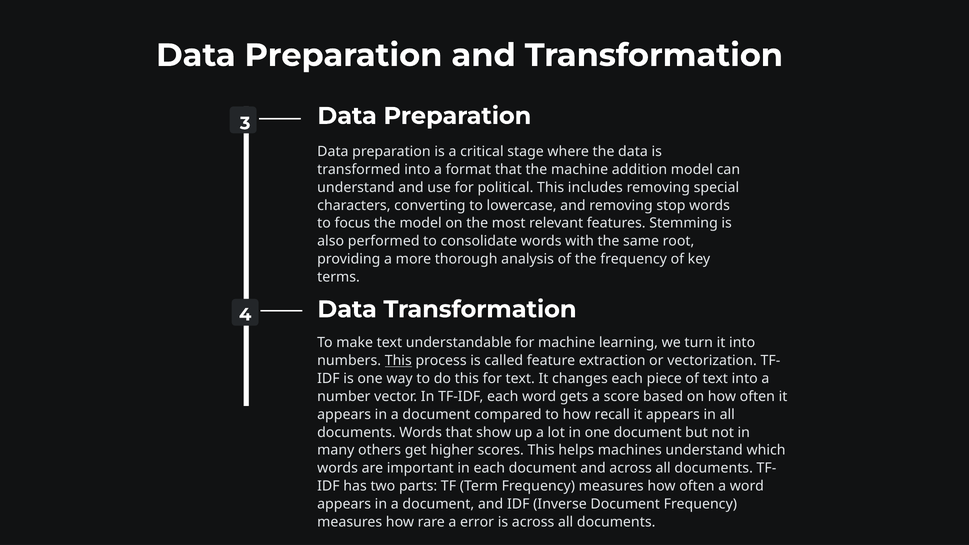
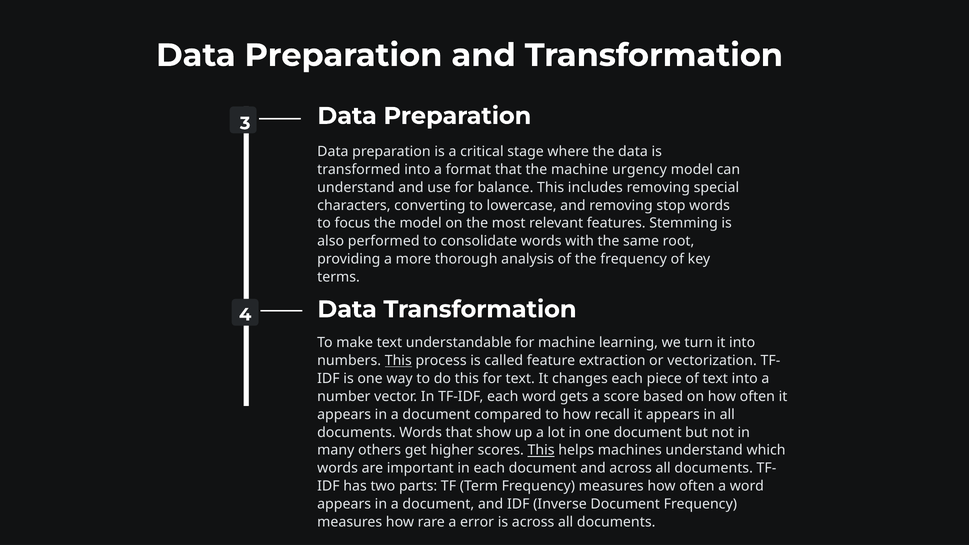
addition: addition -> urgency (639, 169)
political: political -> balance (505, 187)
This underline: none -> present (541, 450)
